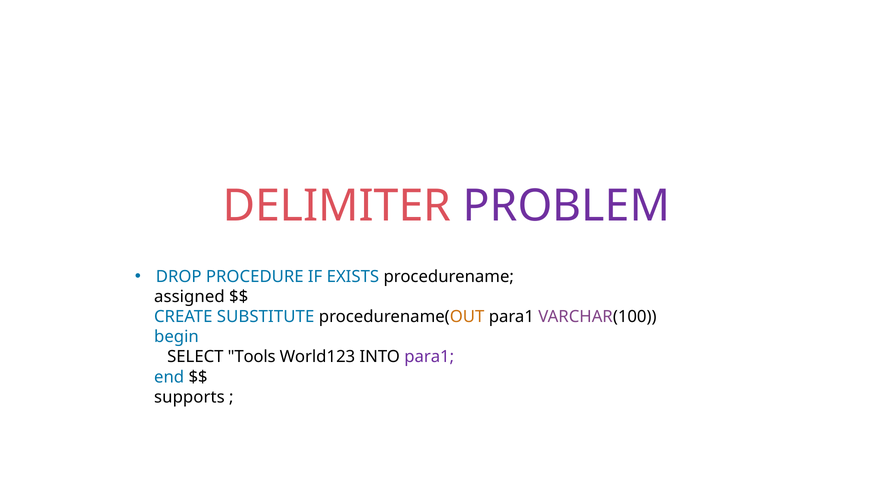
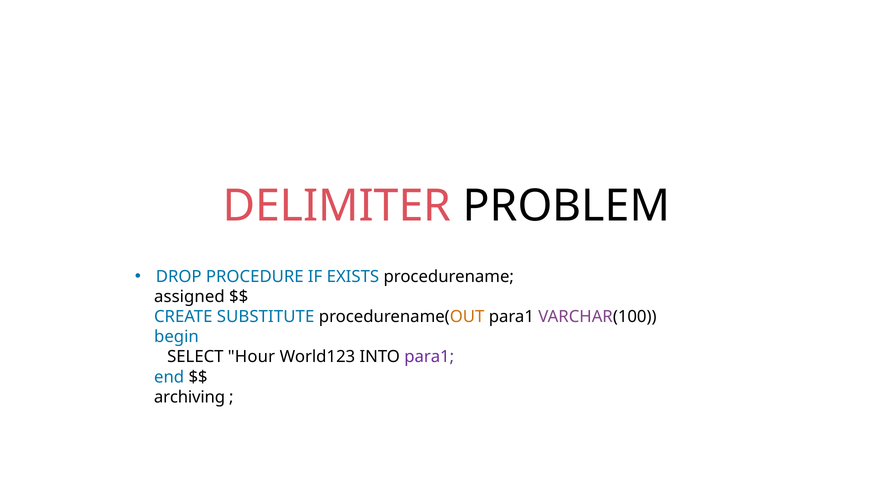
PROBLEM colour: purple -> black (567, 206)
Tools: Tools -> Hour (252, 357)
supports: supports -> archiving (190, 397)
